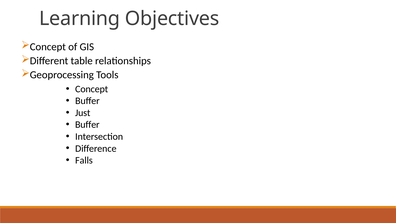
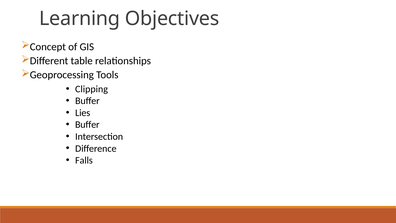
Concept: Concept -> Clipping (92, 89)
Just: Just -> Lies (83, 113)
